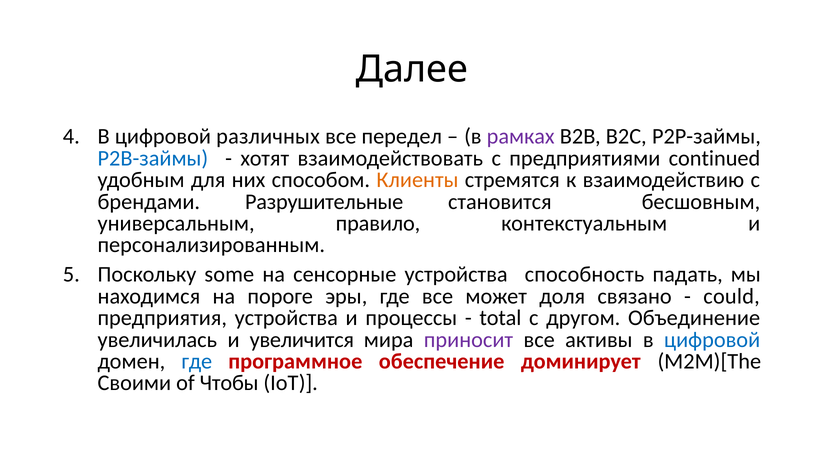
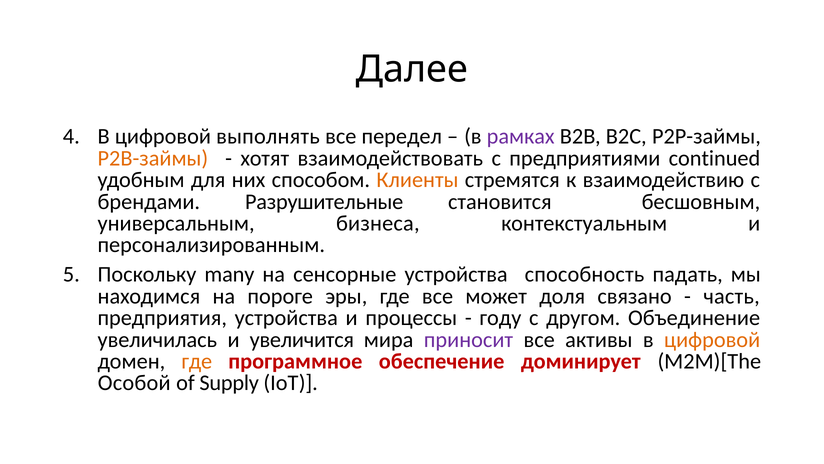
различных: различных -> выполнять (268, 136)
Р2В-займы colour: blue -> orange (153, 158)
правило: правило -> бизнеса (378, 223)
some: some -> many (229, 274)
could: could -> часть (732, 296)
total: total -> году (500, 318)
цифровой colour: blue -> orange (712, 339)
где colour: blue -> orange (197, 361)
Своими: Своими -> Особой (134, 383)
Чтобы: Чтобы -> Supply (229, 383)
